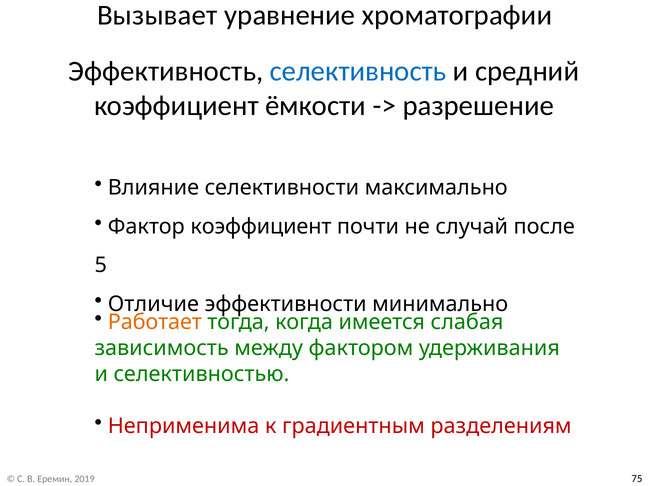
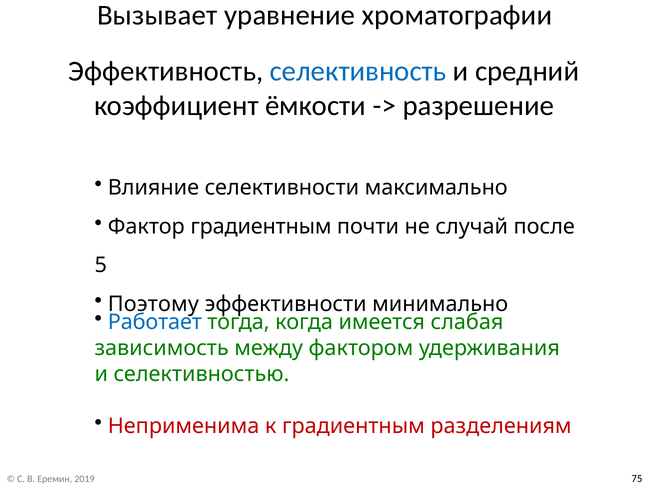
Фактор коэффициент: коэффициент -> градиентным (261, 227)
Отличие: Отличие -> Поэтому (153, 305)
Работает colour: orange -> blue (155, 323)
